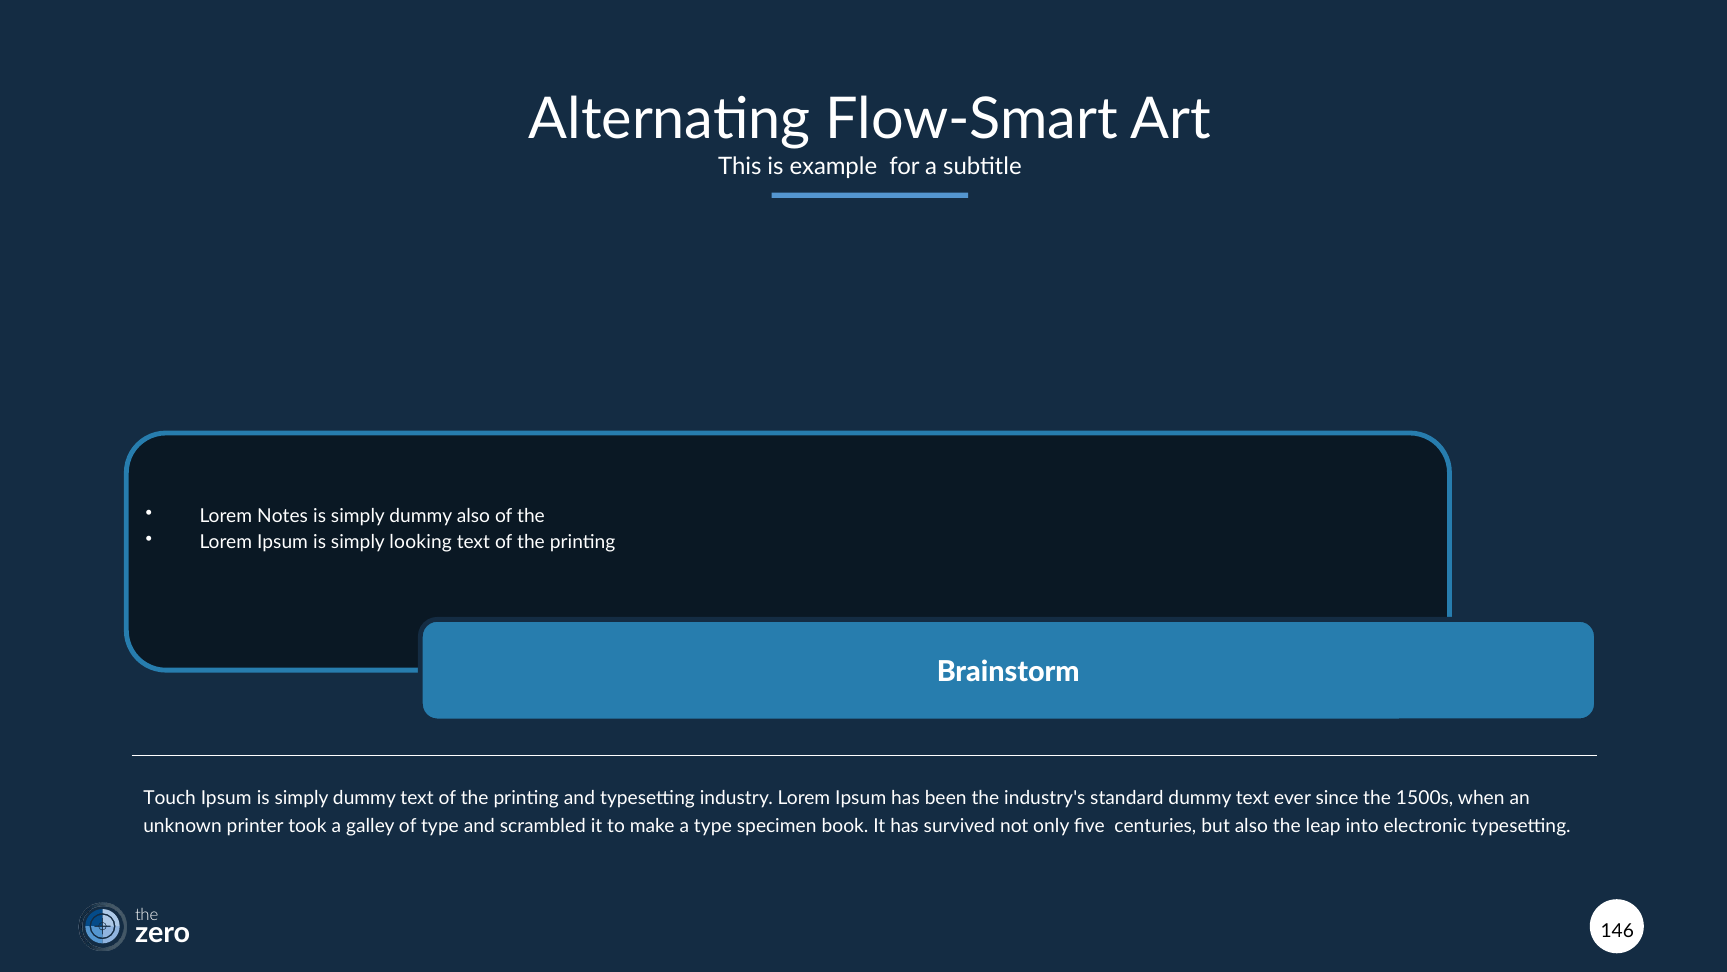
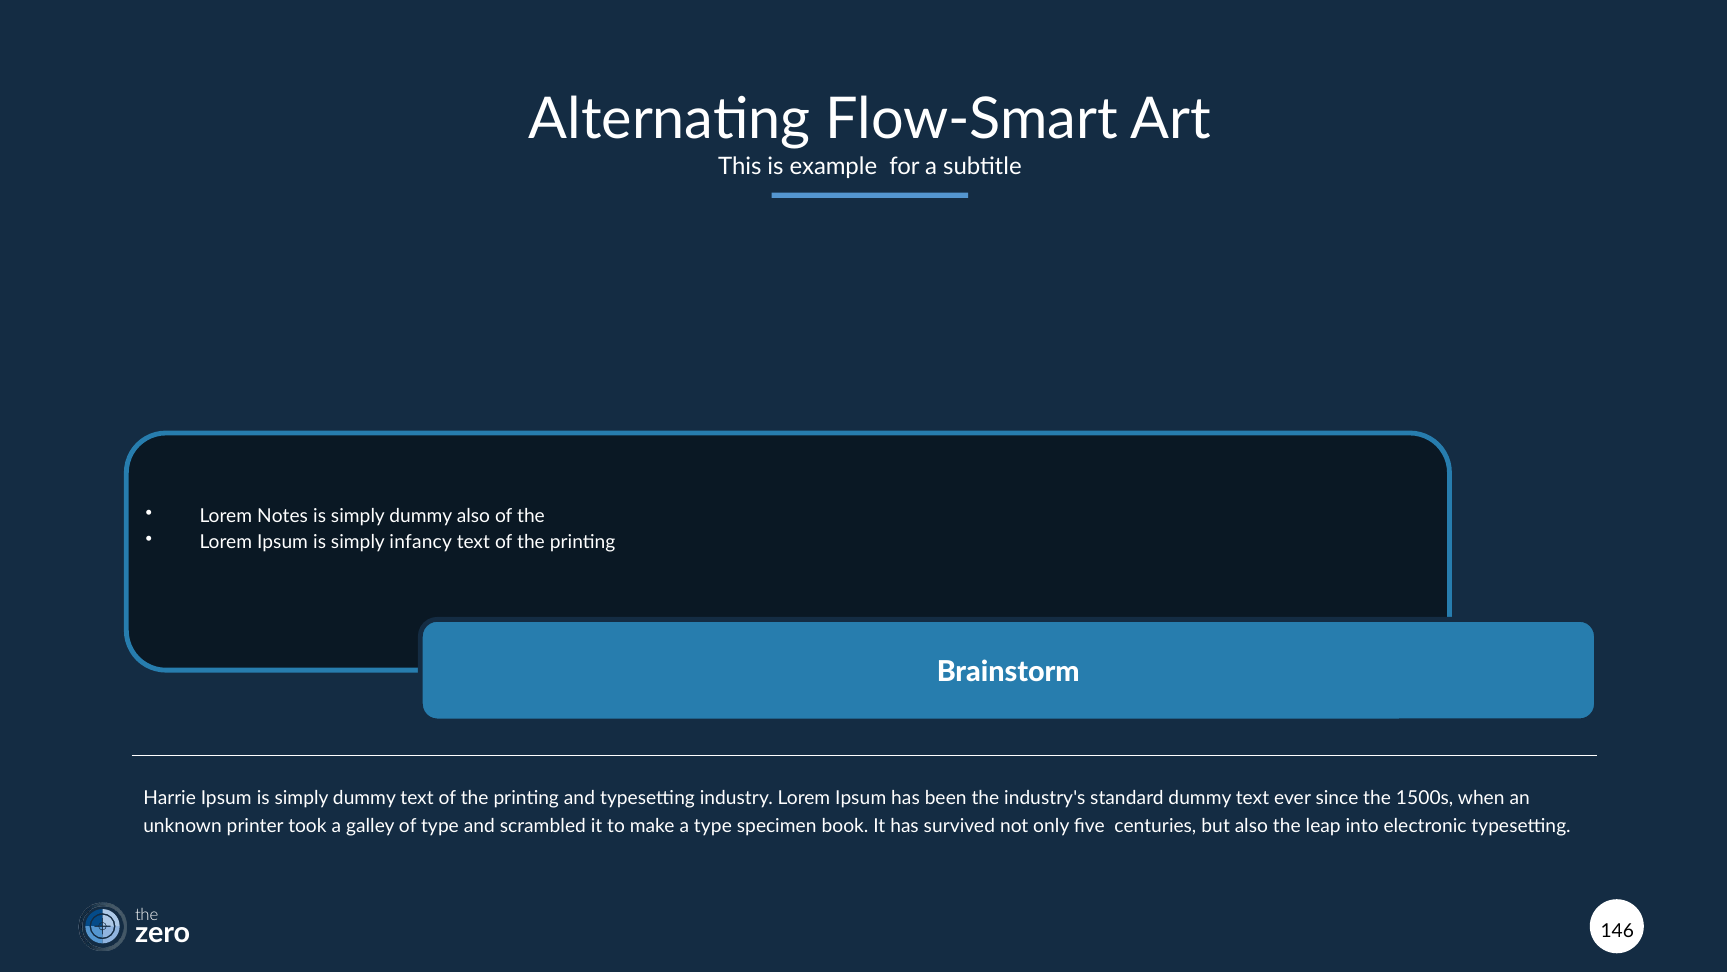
looking: looking -> infancy (421, 542)
Touch: Touch -> Harrie (170, 798)
